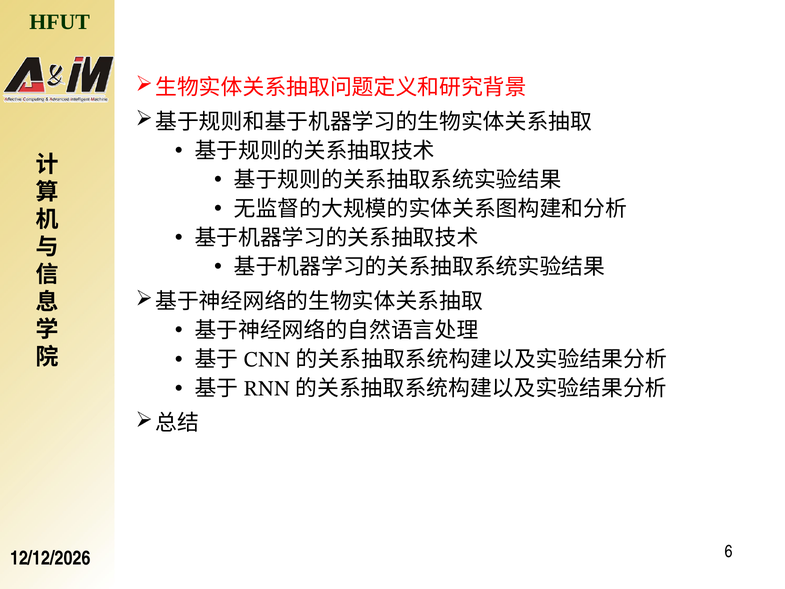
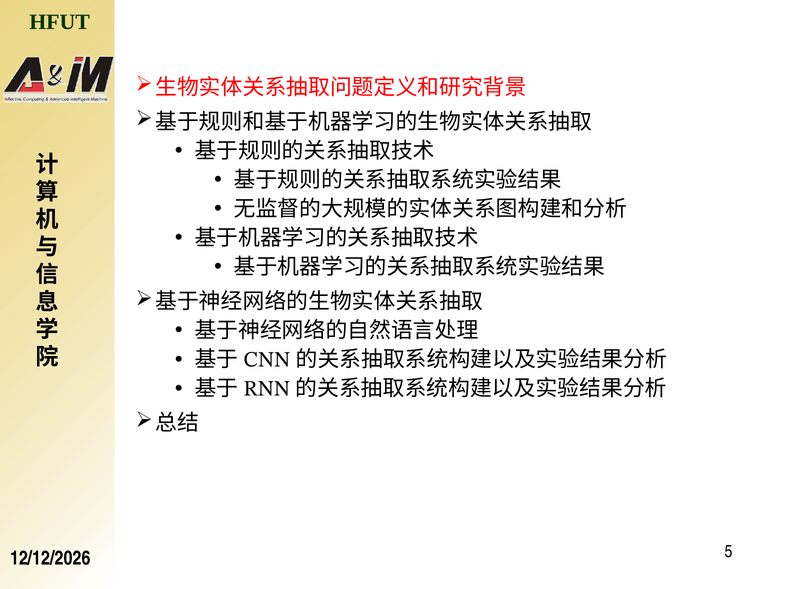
6: 6 -> 5 (729, 551)
